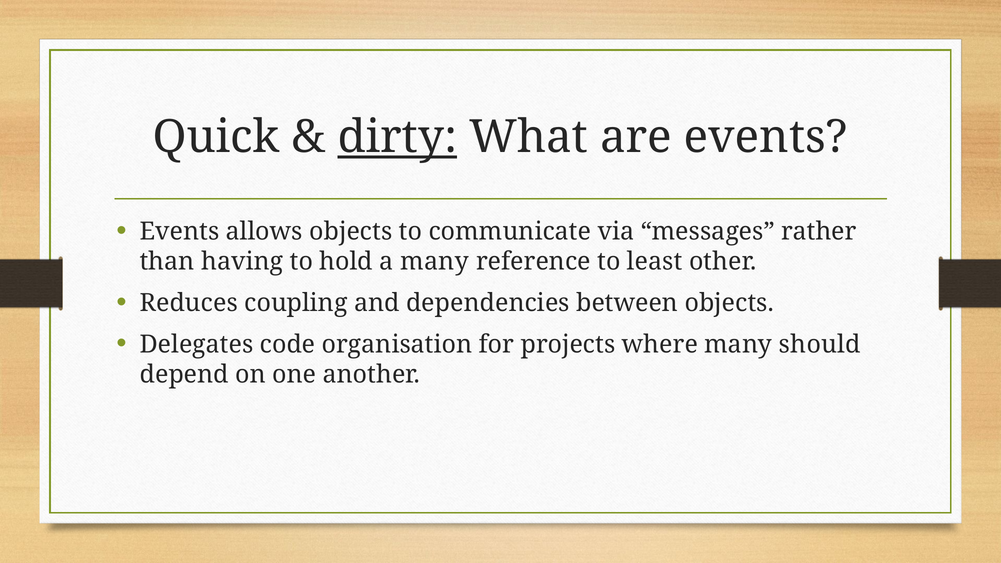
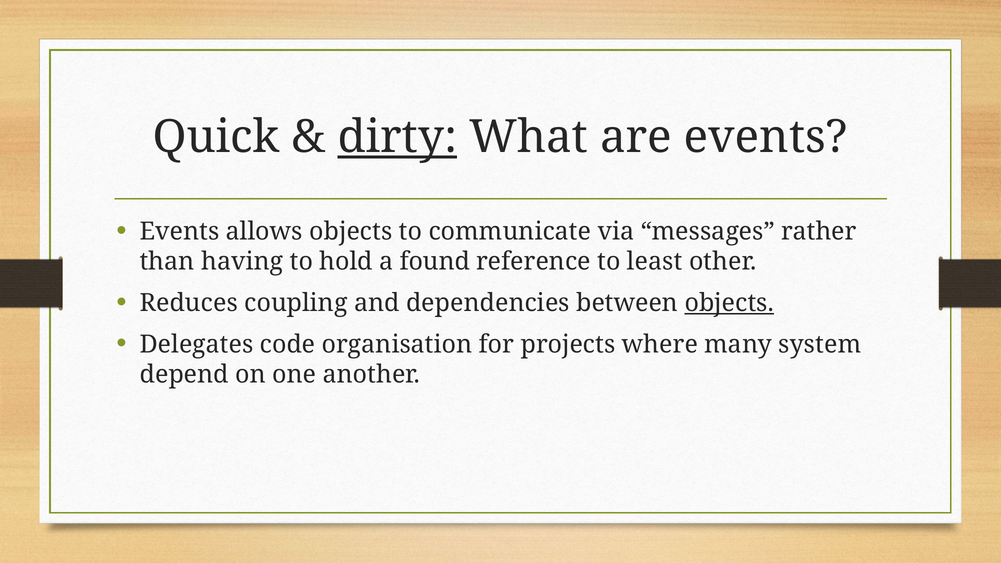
a many: many -> found (435, 262)
objects underline: none -> present (729, 303)
should: should -> system (820, 344)
